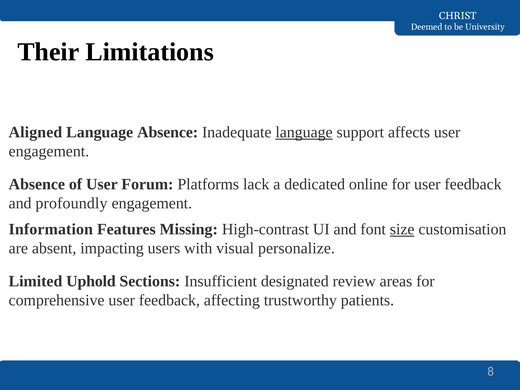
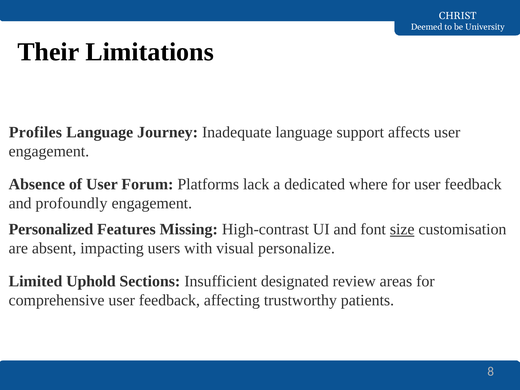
Aligned: Aligned -> Profiles (35, 132)
Language Absence: Absence -> Journey (168, 132)
language underline: present -> none (304, 132)
online: online -> where (368, 184)
Information: Information -> Personalized (51, 229)
